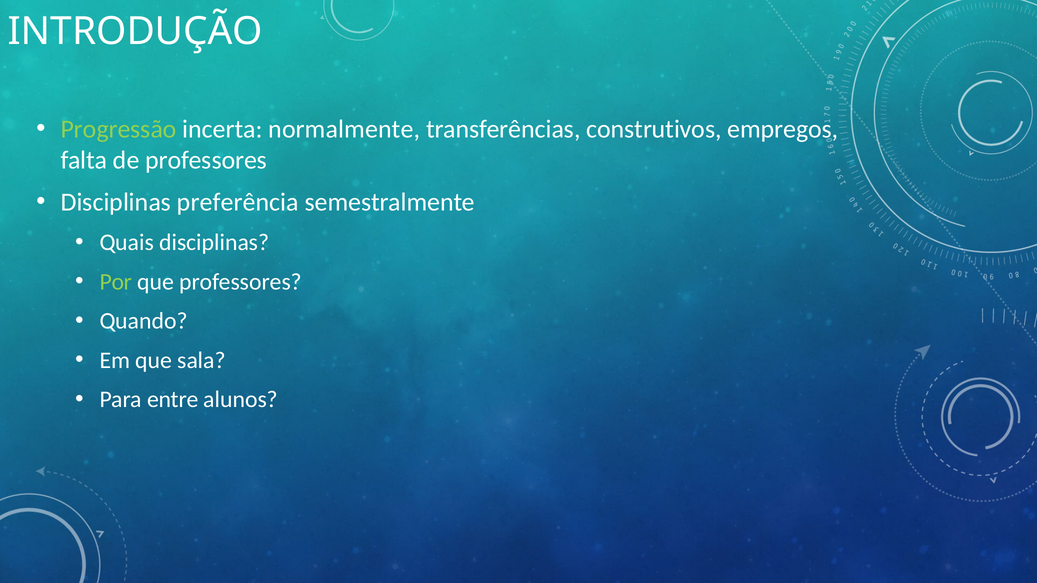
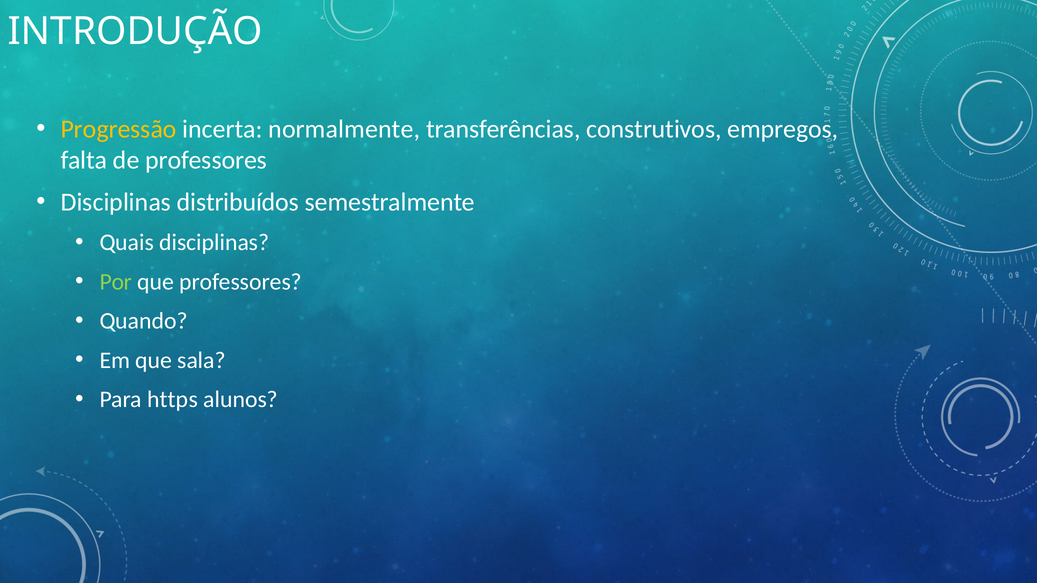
Progressão colour: light green -> yellow (119, 129)
preferência: preferência -> distribuídos (238, 202)
entre: entre -> https (172, 400)
